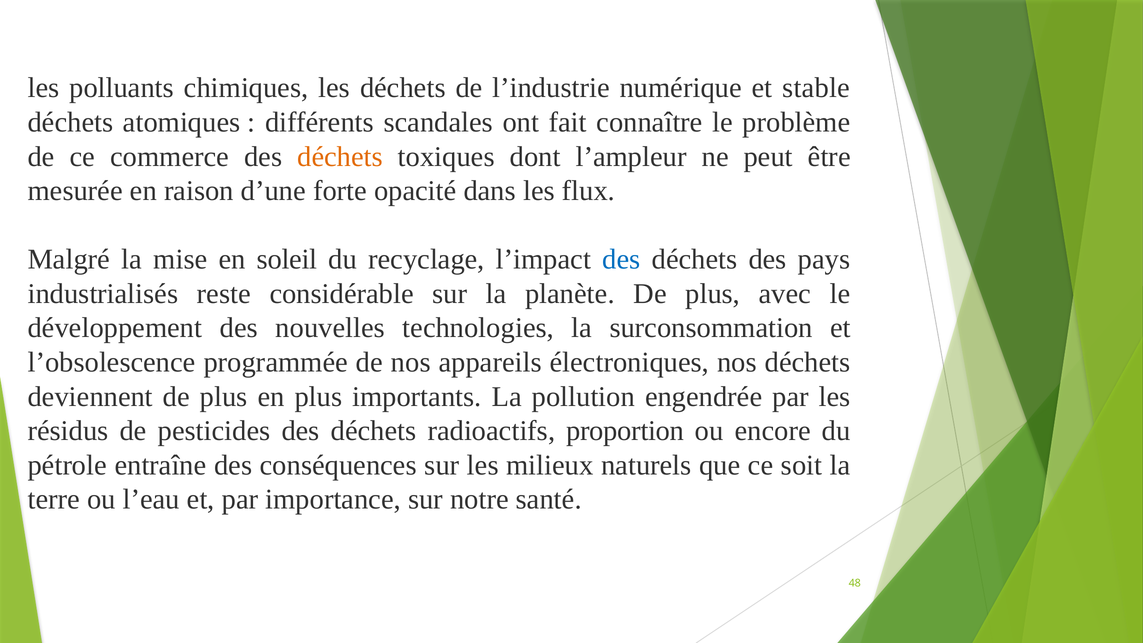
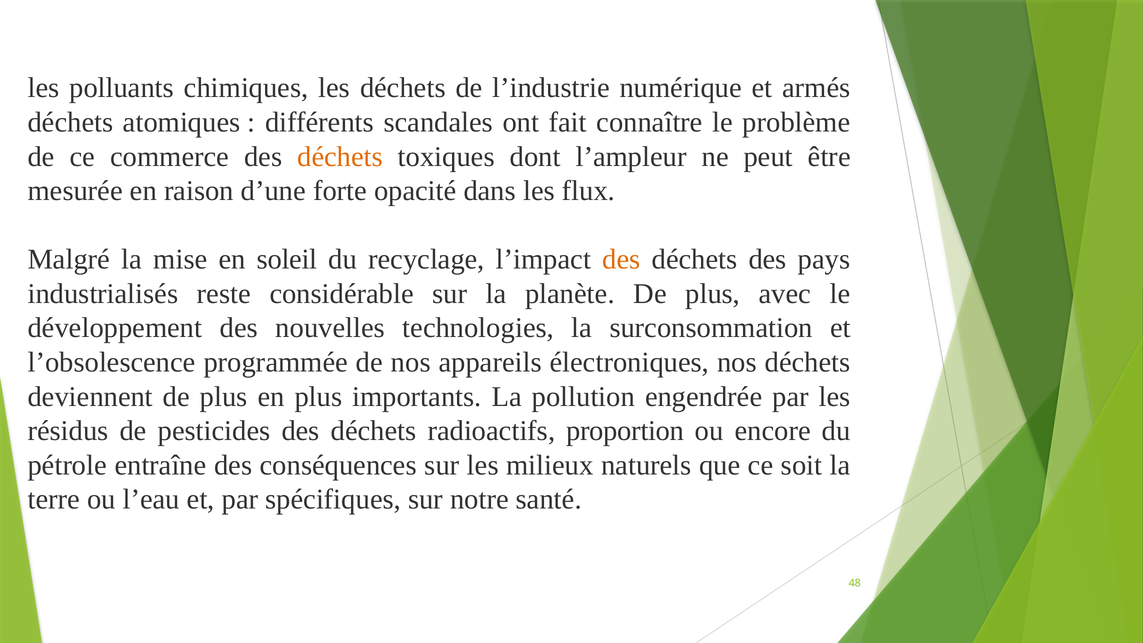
stable: stable -> armés (816, 88)
des colour: blue -> orange (621, 259)
importance: importance -> spécifiques (333, 499)
